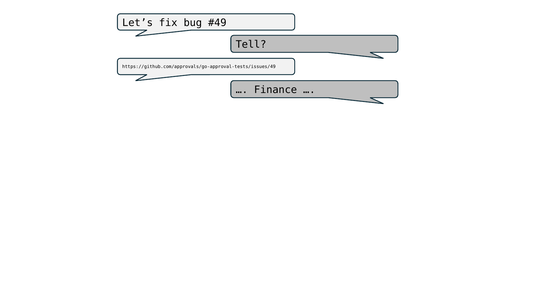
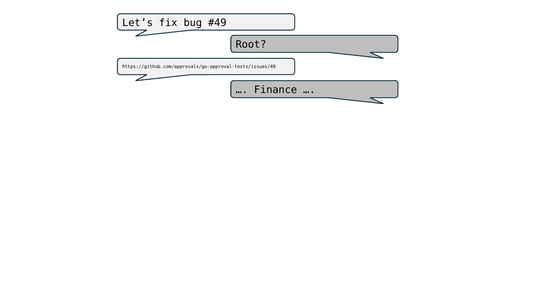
Tell: Tell -> Root (251, 45)
